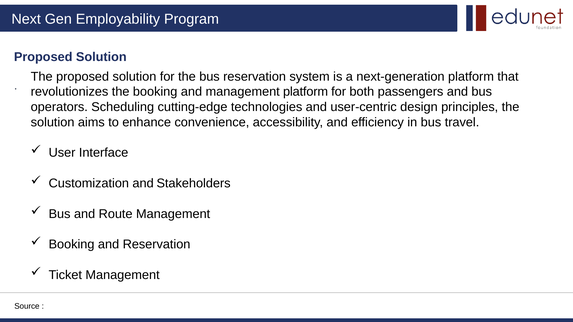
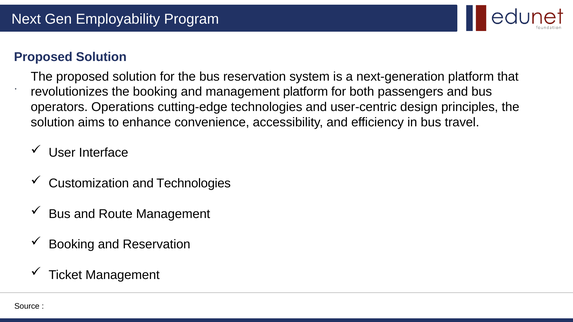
Scheduling: Scheduling -> Operations (123, 107)
and Stakeholders: Stakeholders -> Technologies (194, 183)
